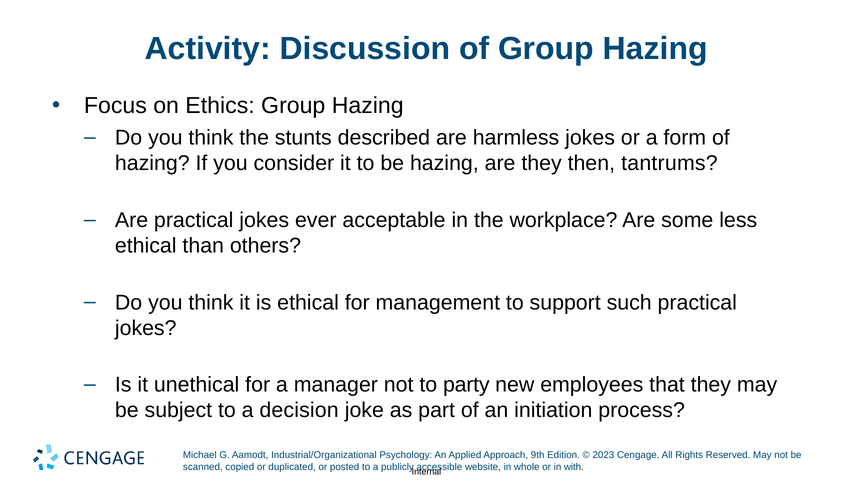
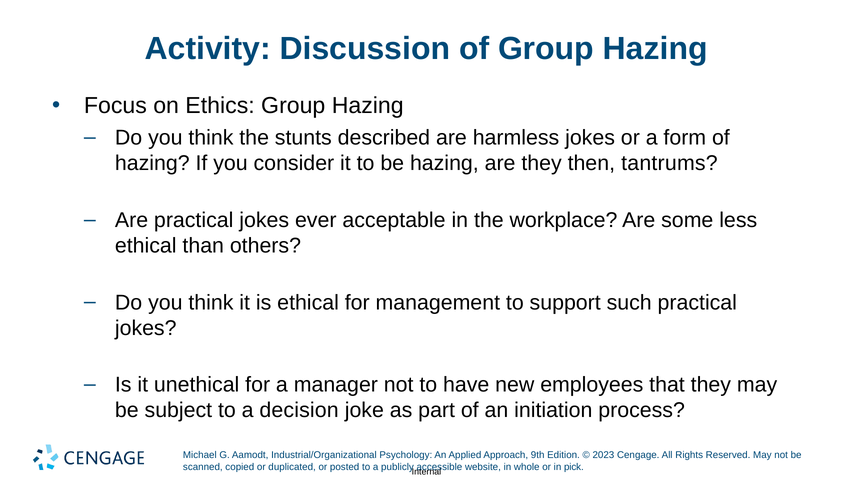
party: party -> have (466, 385)
with: with -> pick (574, 467)
